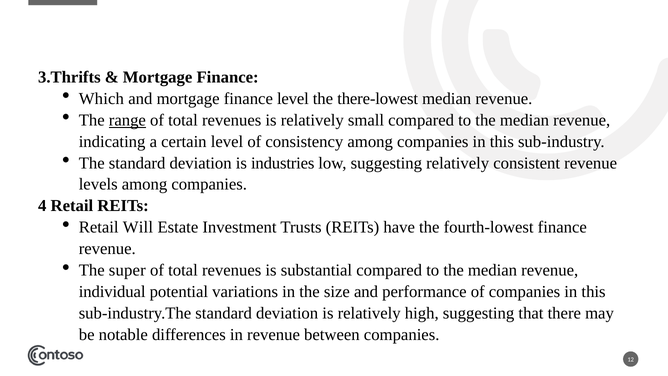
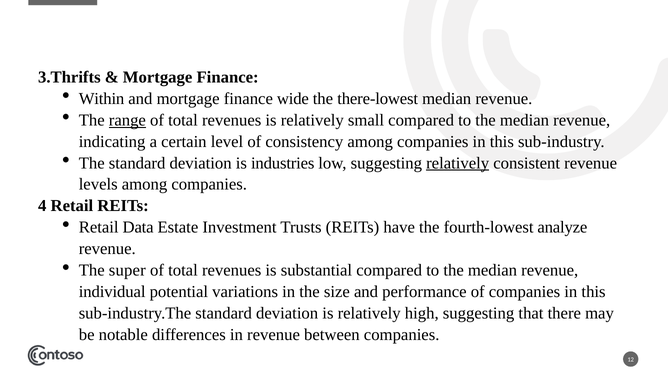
Which: Which -> Within (102, 99)
finance level: level -> wide (293, 99)
relatively underline: none -> present (458, 163)
Will: Will -> Data (138, 227)
fourth-lowest finance: finance -> analyze (562, 227)
